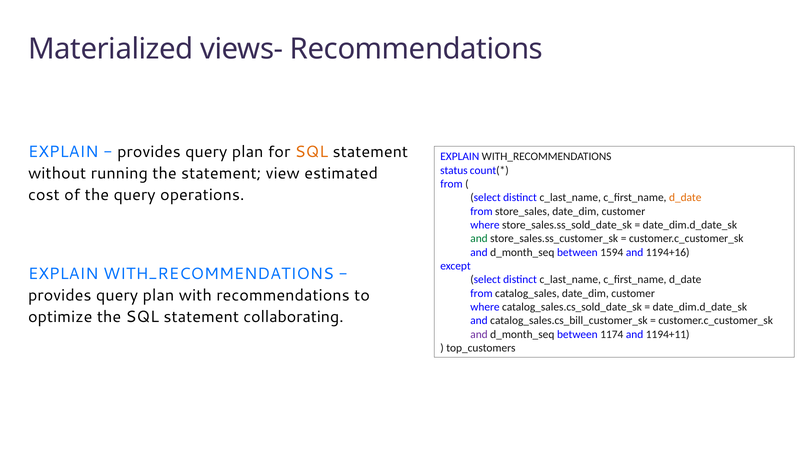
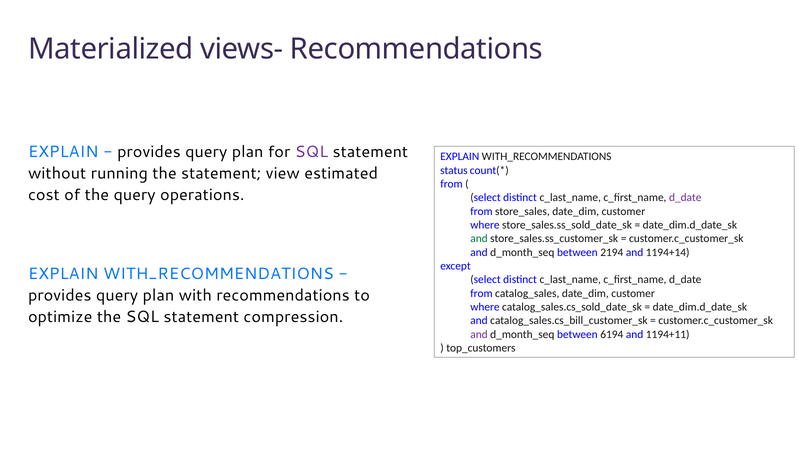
SQL colour: orange -> purple (311, 152)
d_date colour: orange -> purple (685, 198)
1594: 1594 -> 2194 (612, 253)
1194+16: 1194+16 -> 1194+14 (668, 253)
collaborating: collaborating -> compression (293, 317)
1174: 1174 -> 6194 (612, 335)
